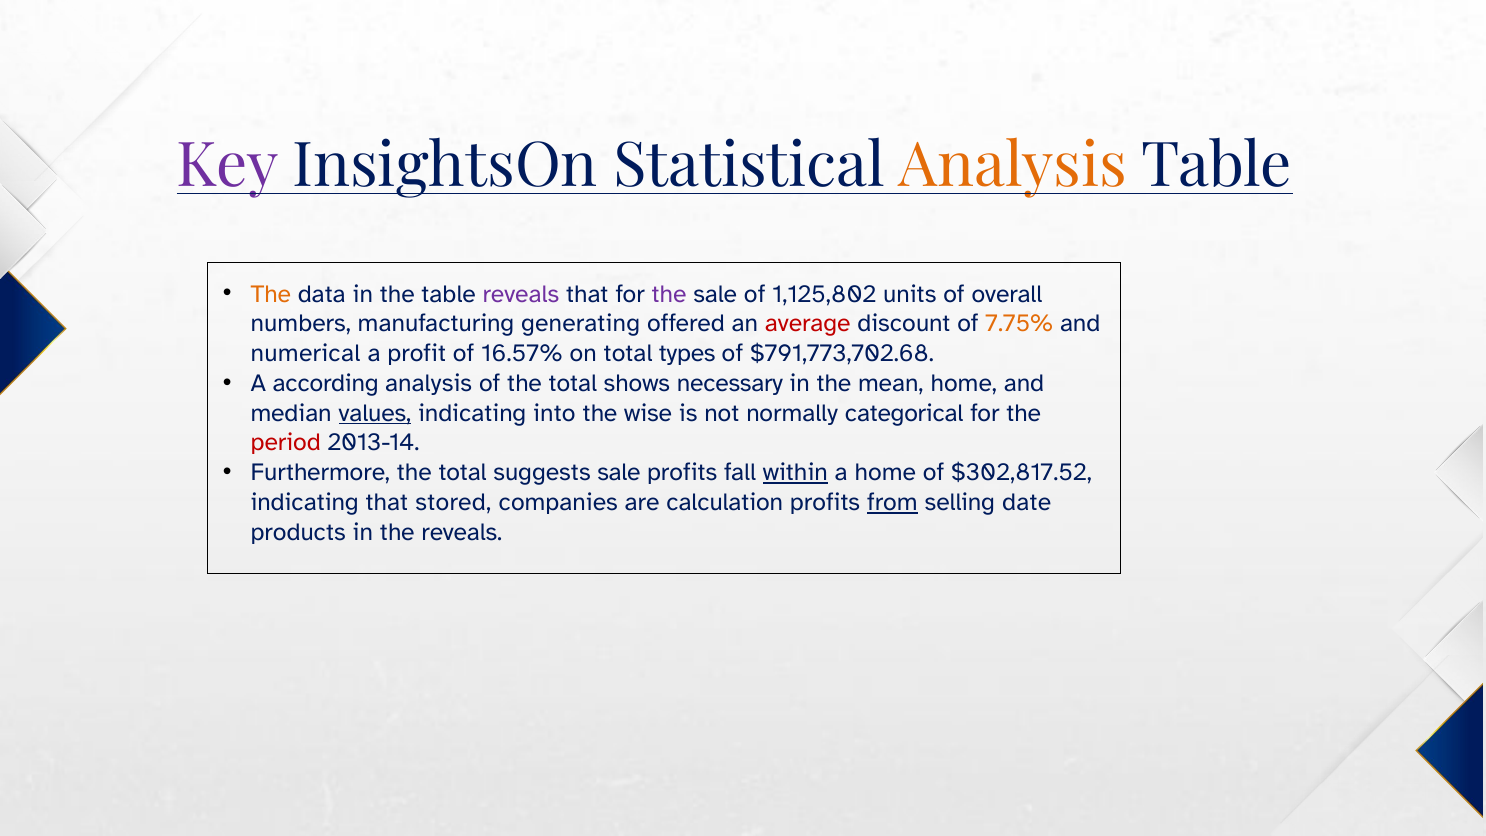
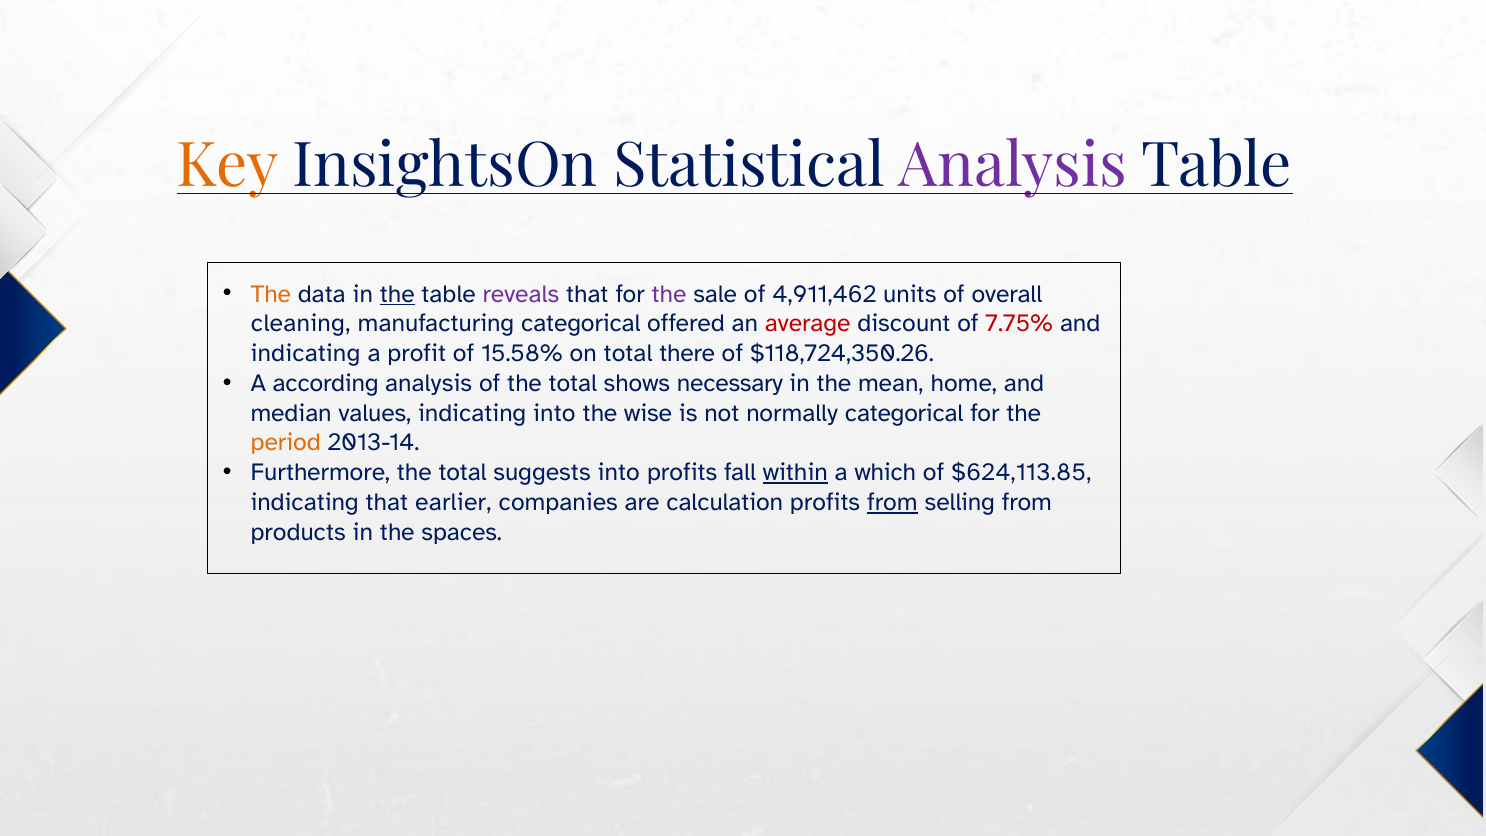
Key colour: purple -> orange (228, 166)
Analysis colour: orange -> purple (1013, 166)
the underline: none -> present (397, 294)
1,125,802: 1,125,802 -> 4,911,462 (824, 294)
numbers: numbers -> cleaning (301, 324)
manufacturing generating: generating -> categorical (581, 324)
7.75% colour: orange -> red (1019, 324)
numerical: numerical -> indicating (306, 354)
16.57%: 16.57% -> 15.58% (522, 354)
types: types -> there (687, 354)
$791,773,702.68: $791,773,702.68 -> $118,724,350.26 (842, 354)
values underline: present -> none (375, 413)
period colour: red -> orange (286, 443)
suggests sale: sale -> into (619, 472)
a home: home -> which (885, 472)
$302,817.52: $302,817.52 -> $624,113.85 (1021, 472)
stored: stored -> earlier (453, 502)
selling date: date -> from (1027, 502)
the reveals: reveals -> spaces (462, 532)
